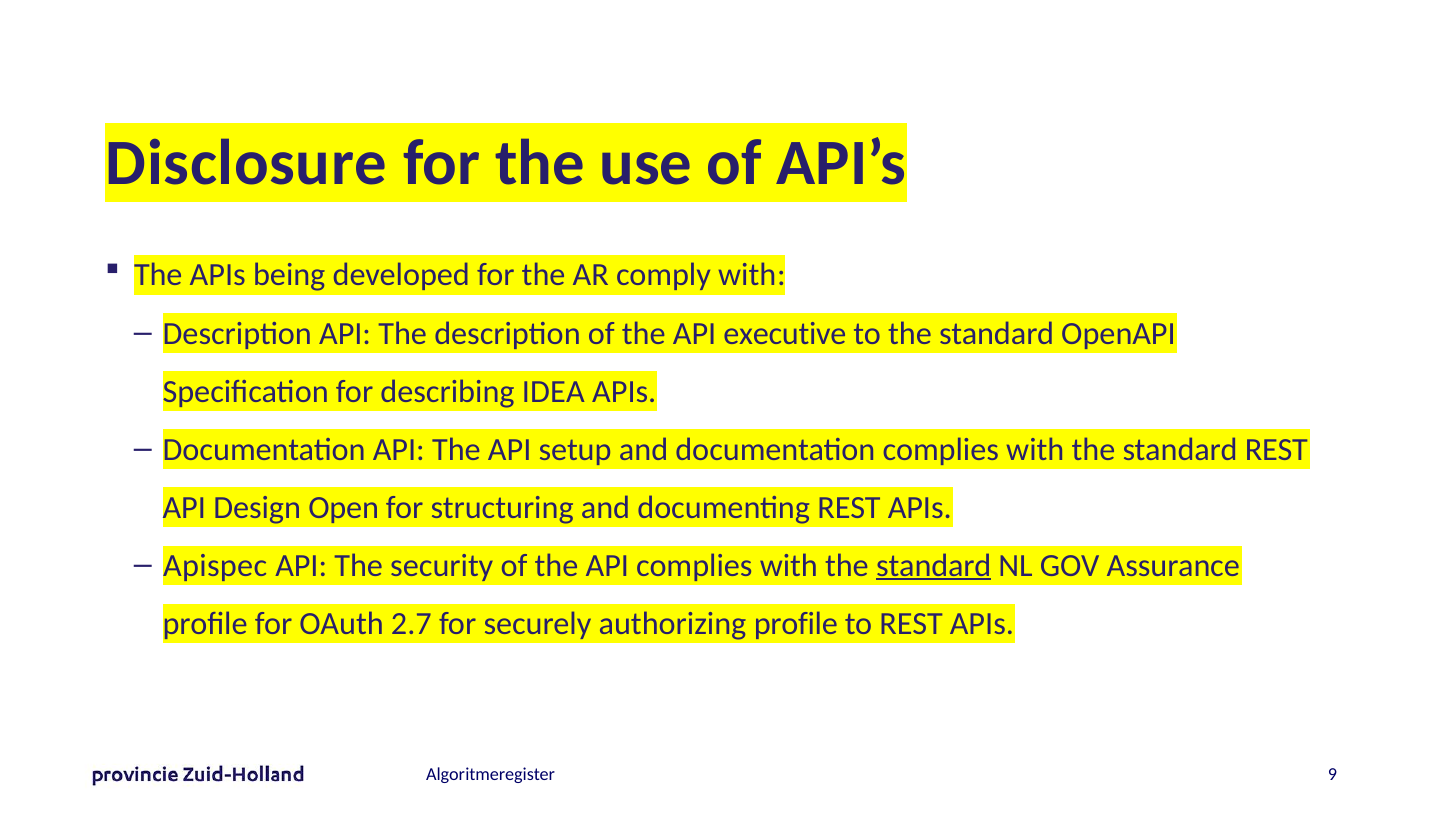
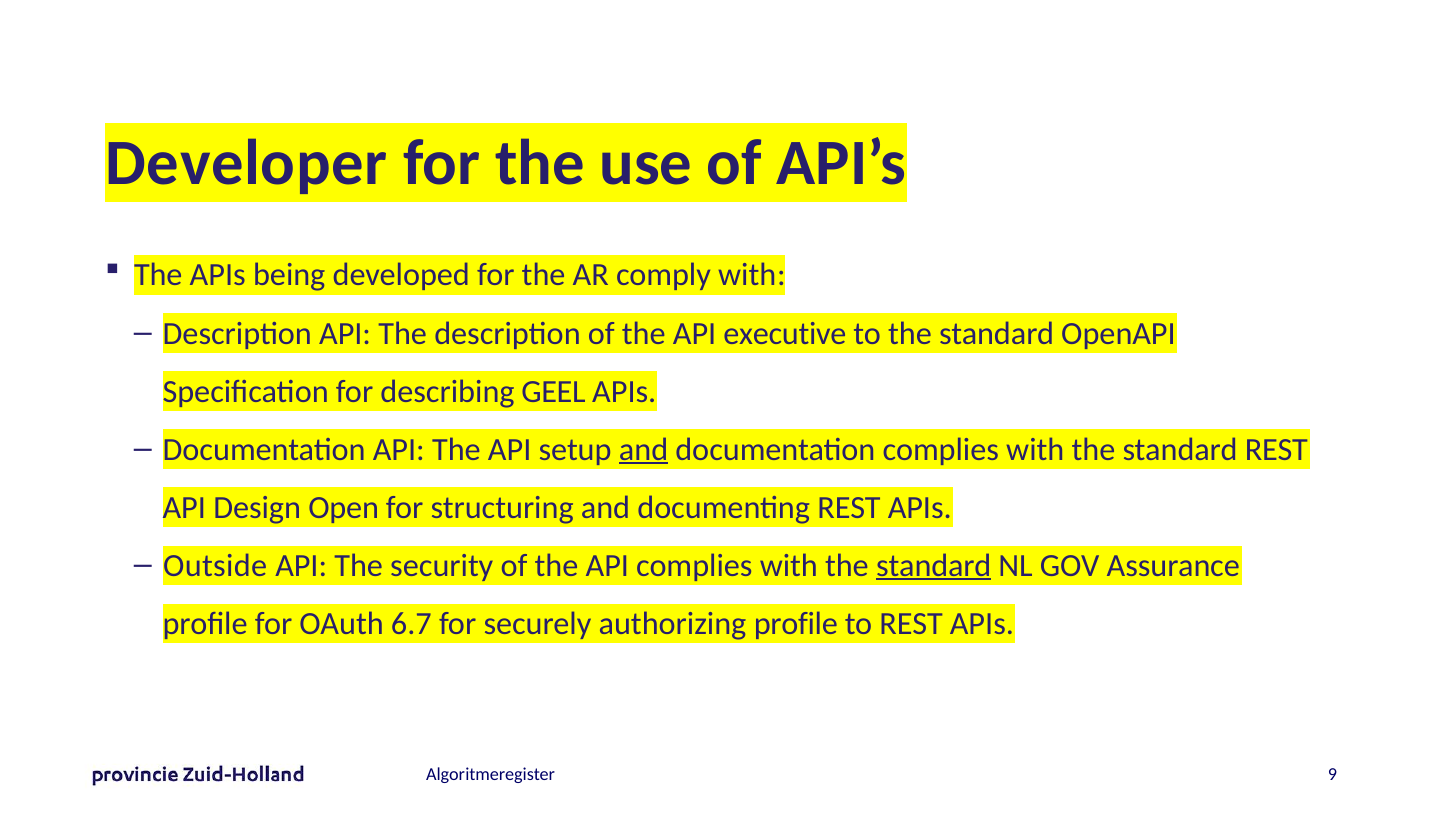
Disclosure: Disclosure -> Developer (247, 163)
IDEA: IDEA -> GEEL (554, 391)
and underline: none -> present (644, 449)
Apispec: Apispec -> Outside (215, 566)
2.7: 2.7 -> 6.7 (411, 624)
